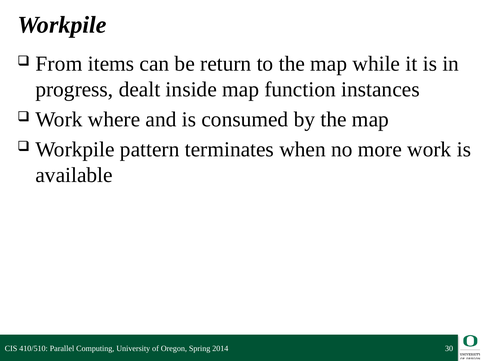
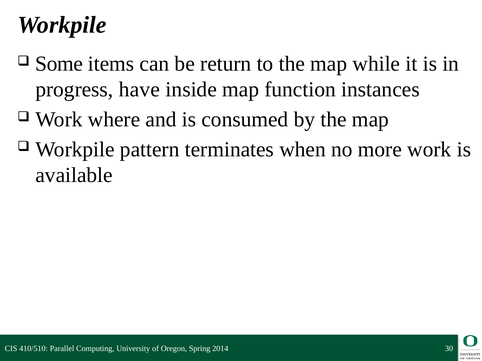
From: From -> Some (59, 64)
dealt: dealt -> have (139, 90)
